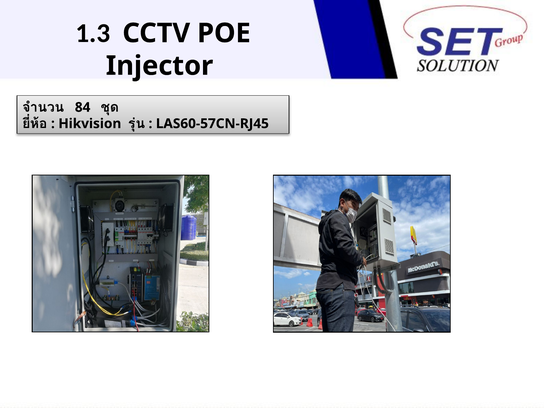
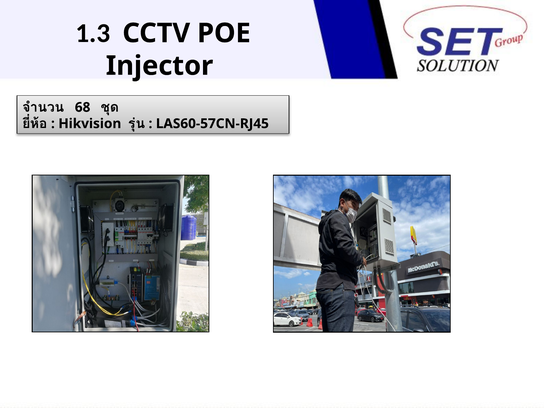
84: 84 -> 68 (83, 107)
